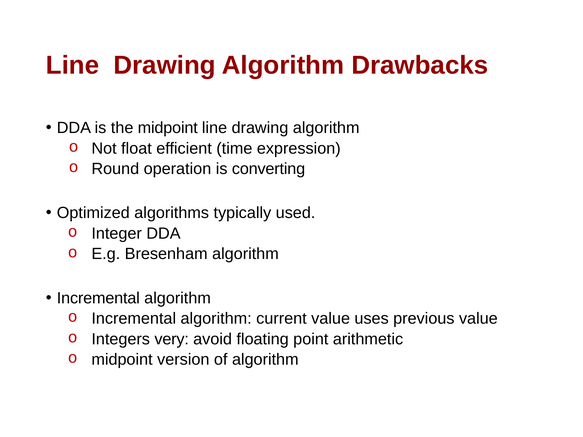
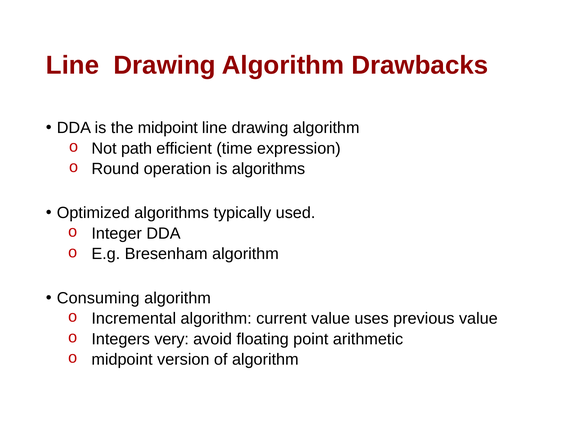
float: float -> path (137, 148)
is converting: converting -> algorithms (269, 169)
Incremental: Incremental -> Consuming (98, 298)
